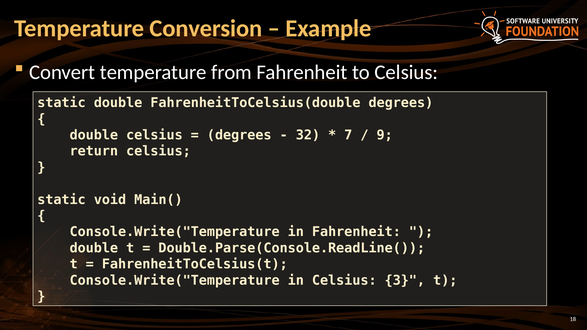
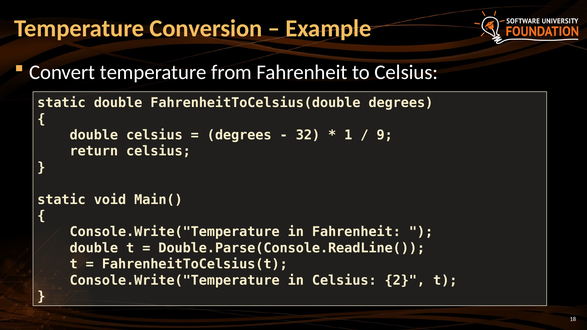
7: 7 -> 1 (348, 135)
3: 3 -> 2 (405, 280)
